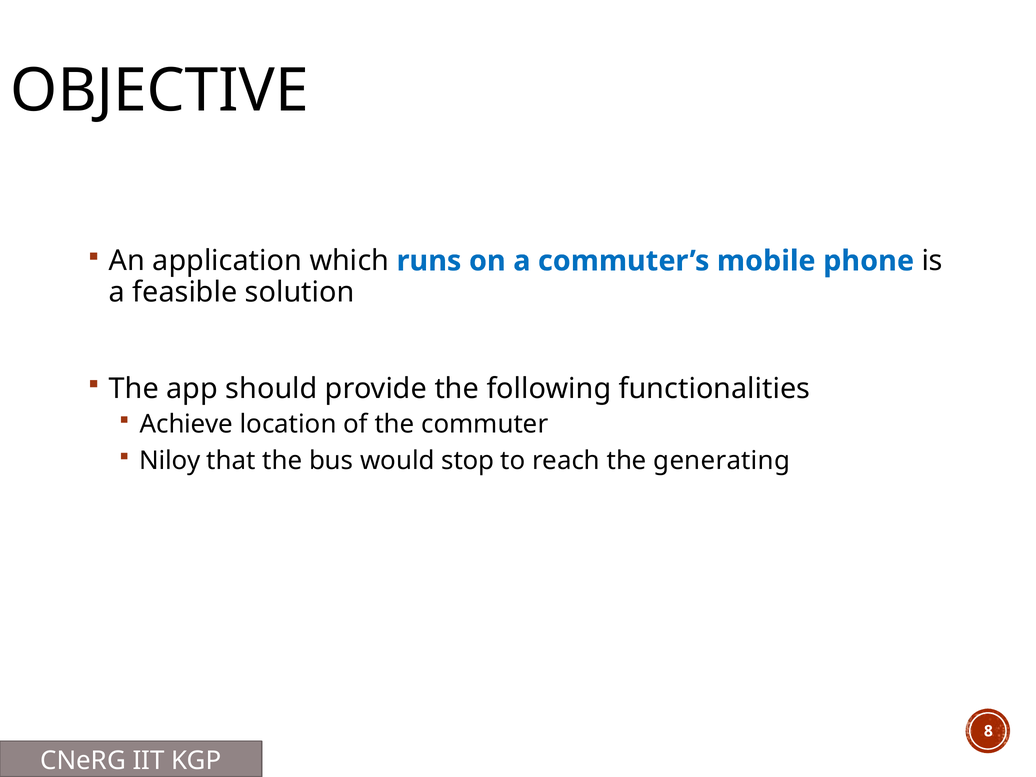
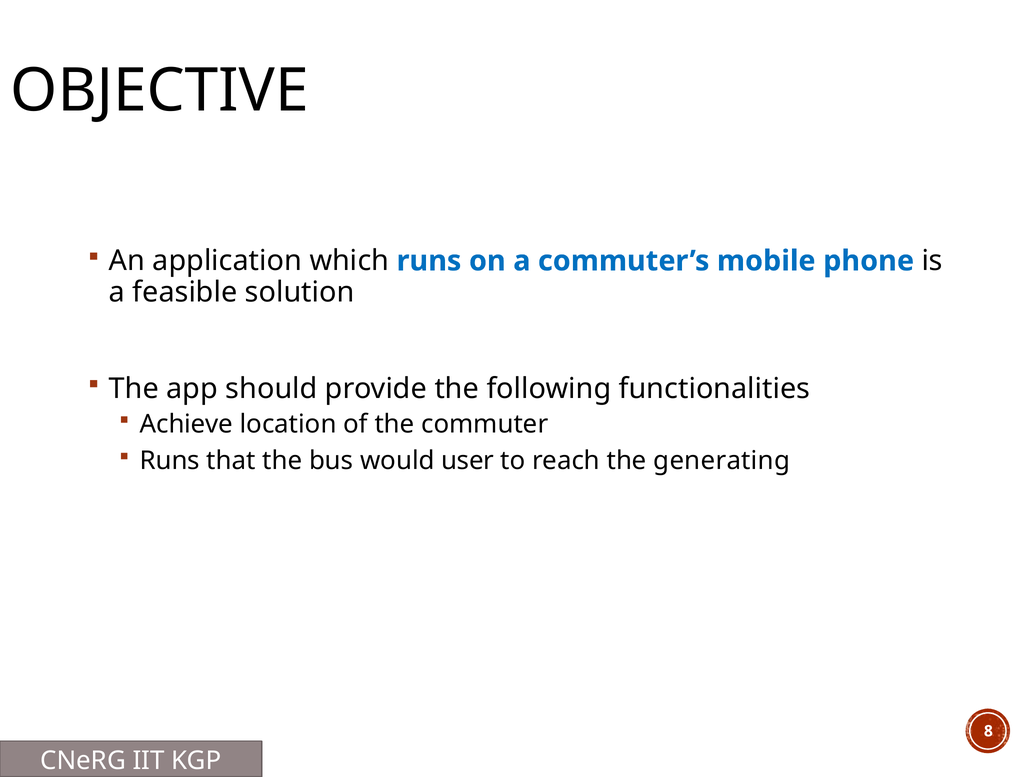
Niloy: Niloy -> Runs (170, 461)
stop: stop -> user (468, 461)
